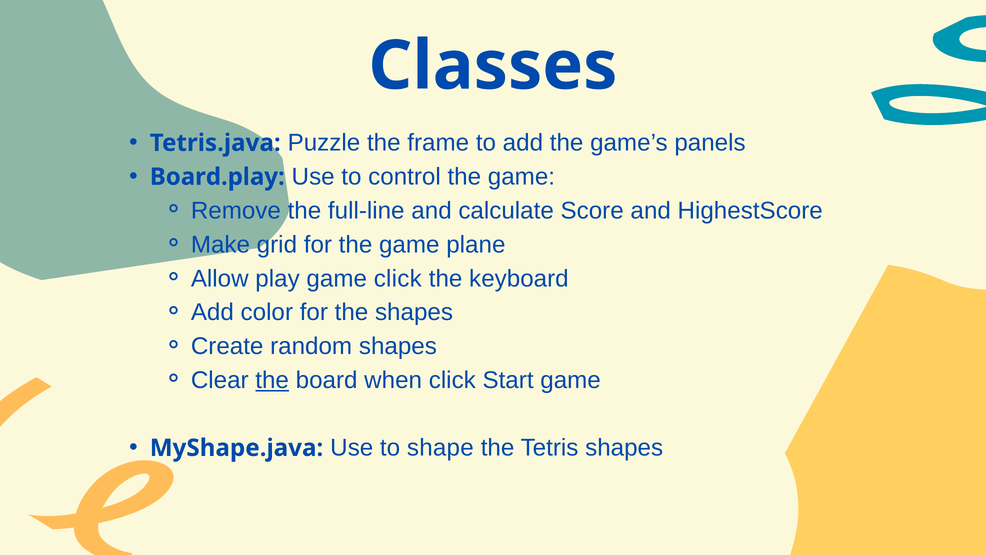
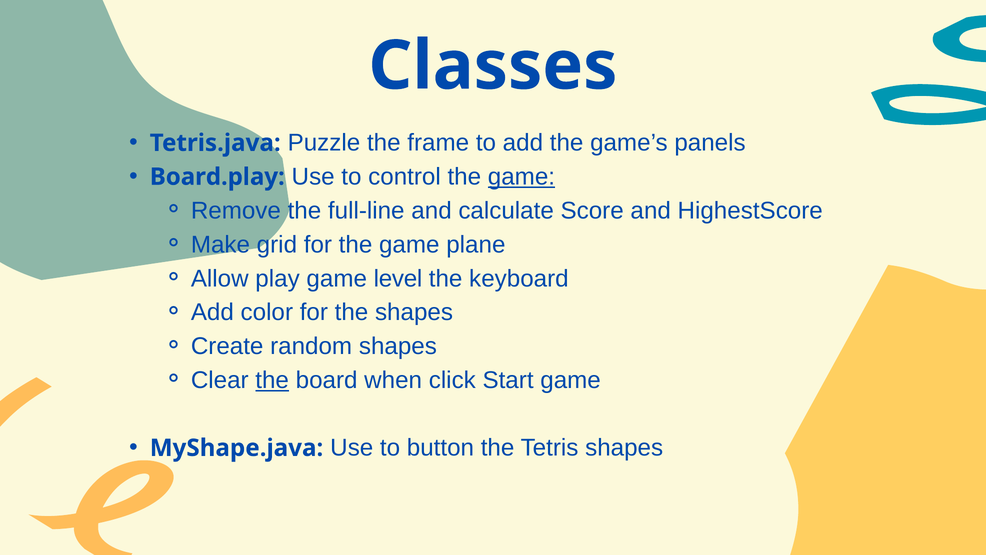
game underline: none -> present (521, 177)
game click: click -> level (398, 278)
shape: shape -> button (440, 448)
